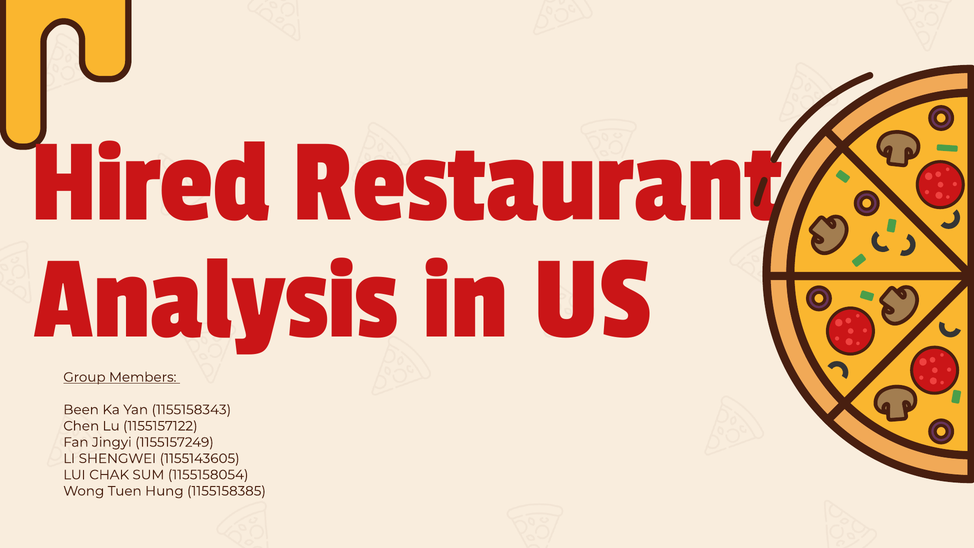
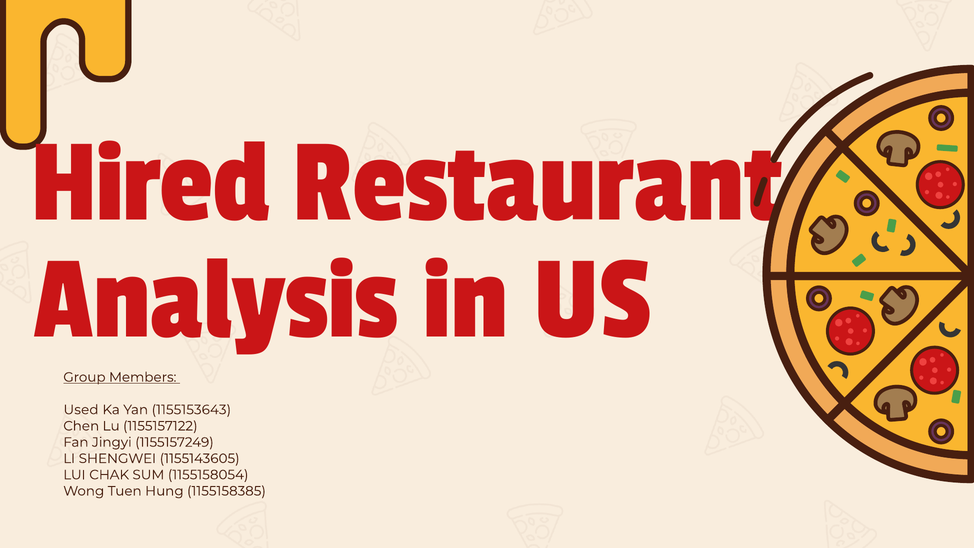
Been: Been -> Used (81, 410)
1155158343: 1155158343 -> 1155153643 (191, 410)
